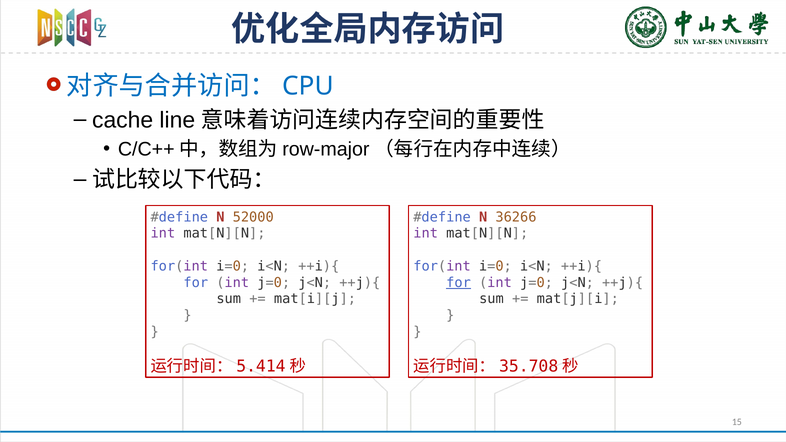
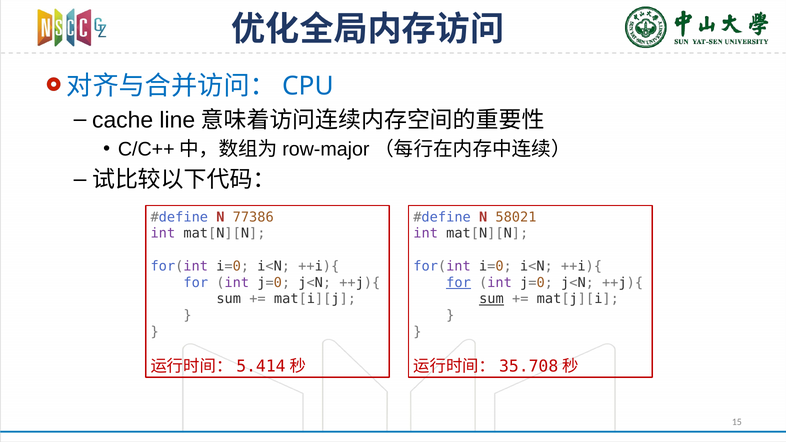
52000: 52000 -> 77386 (253, 217)
36266: 36266 -> 58021 (516, 217)
sum underline: none -> present (491, 299)
